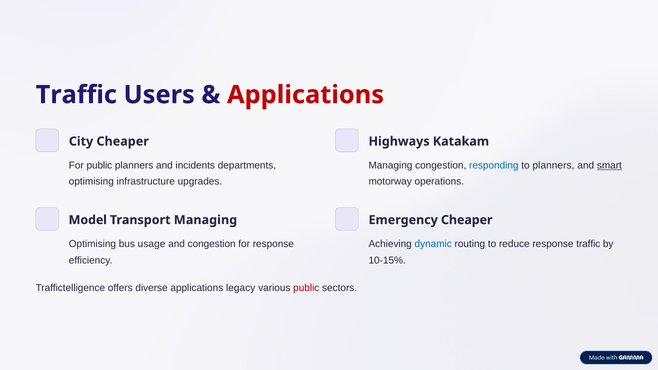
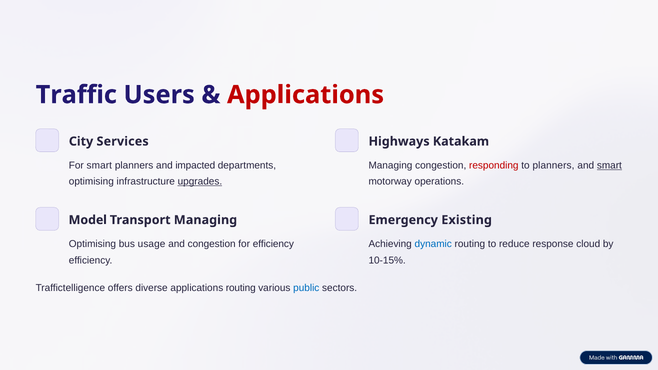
City Cheaper: Cheaper -> Services (123, 141)
For public: public -> smart (99, 165)
incidents: incidents -> impacted (195, 165)
responding colour: blue -> red (494, 165)
upgrades underline: none -> present (200, 182)
Emergency Cheaper: Cheaper -> Existing (467, 220)
for response: response -> efficiency (273, 244)
response traffic: traffic -> cloud (588, 244)
applications legacy: legacy -> routing (241, 288)
public colour: red -> blue (306, 288)
